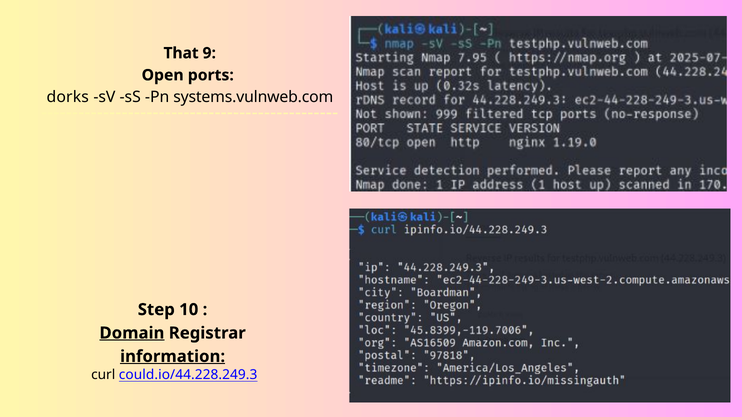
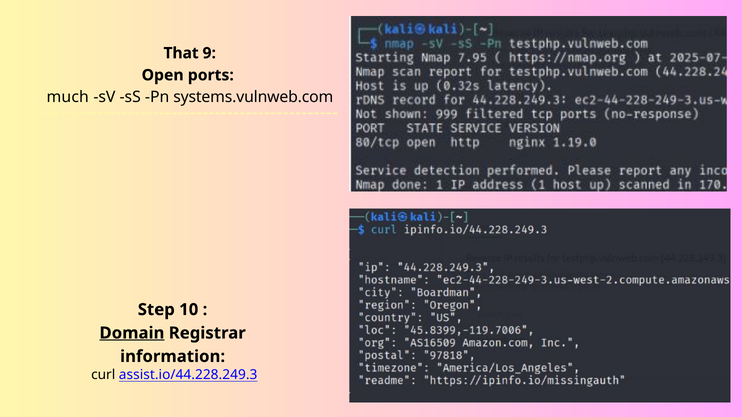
dorks: dorks -> much (68, 97)
information underline: present -> none (173, 357)
could.io/44.228.249.3: could.io/44.228.249.3 -> assist.io/44.228.249.3 (188, 375)
